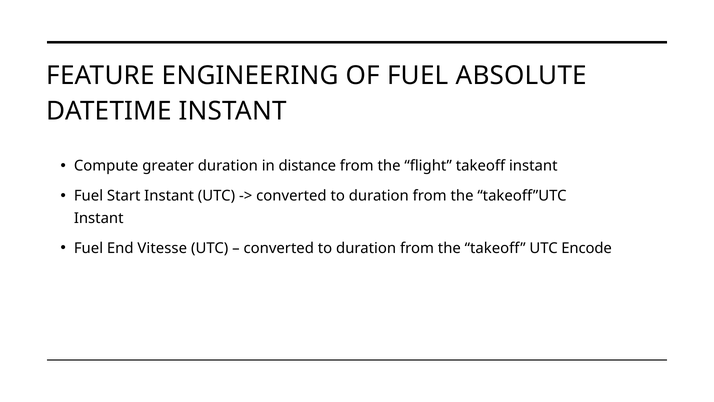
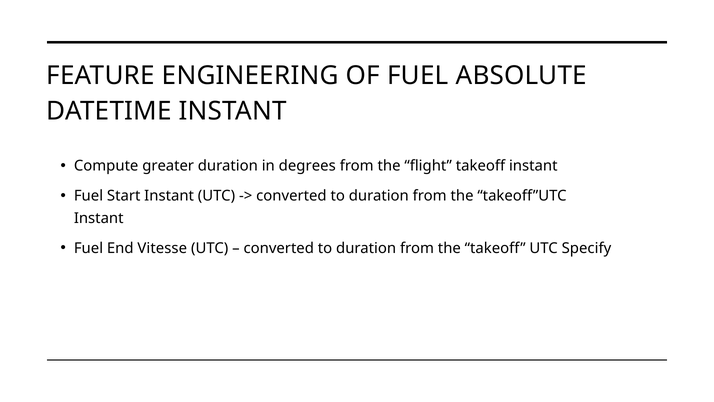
distance: distance -> degrees (307, 166)
Encode: Encode -> Specify (586, 248)
